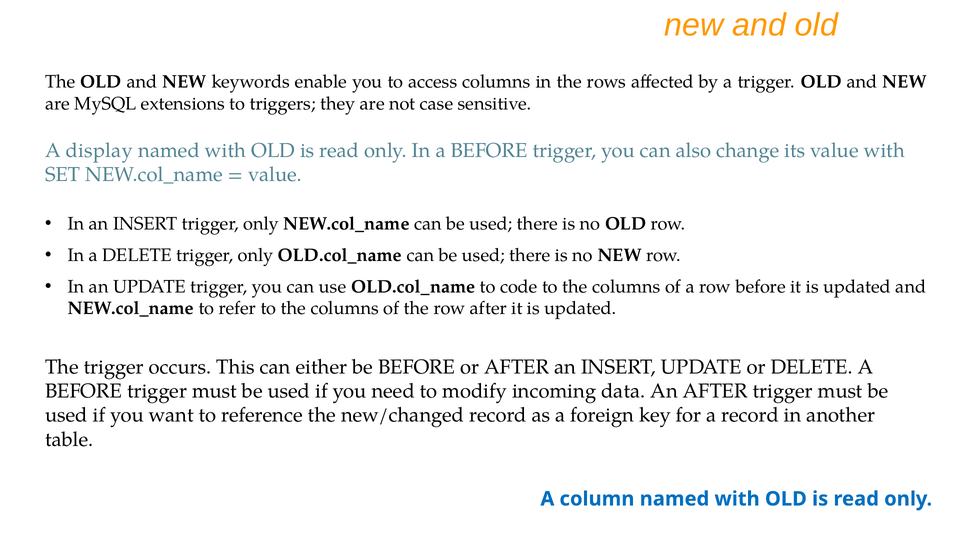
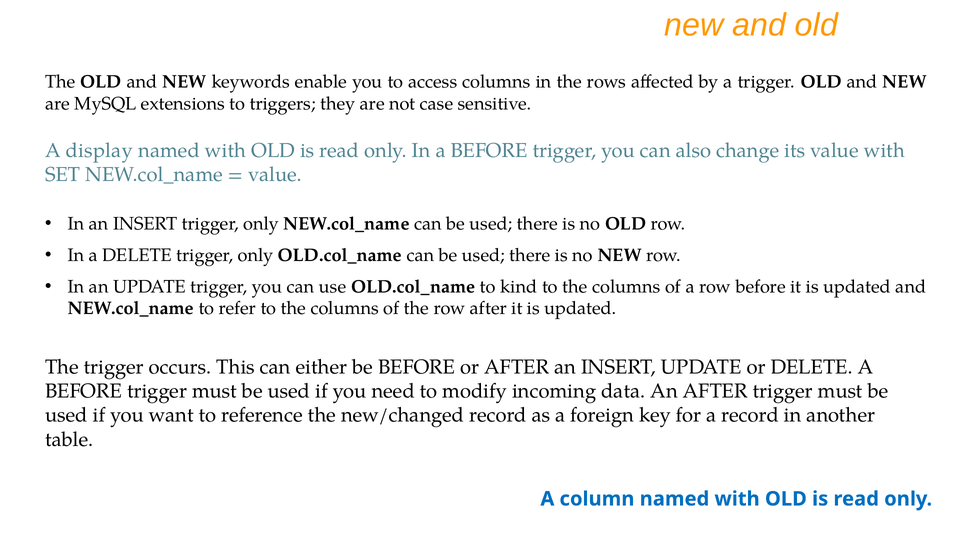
code: code -> kind (519, 287)
